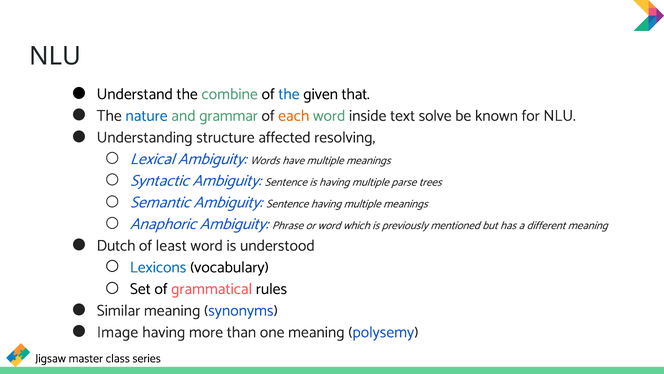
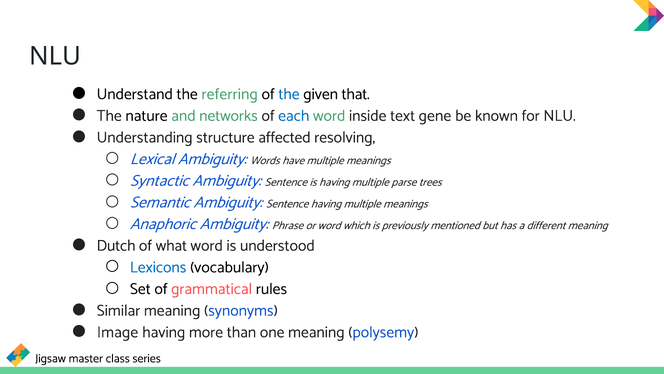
combine: combine -> referring (230, 94)
nature colour: blue -> black (147, 115)
grammar: grammar -> networks (229, 115)
each colour: orange -> blue (294, 115)
solve: solve -> gene (435, 115)
least: least -> what (171, 245)
